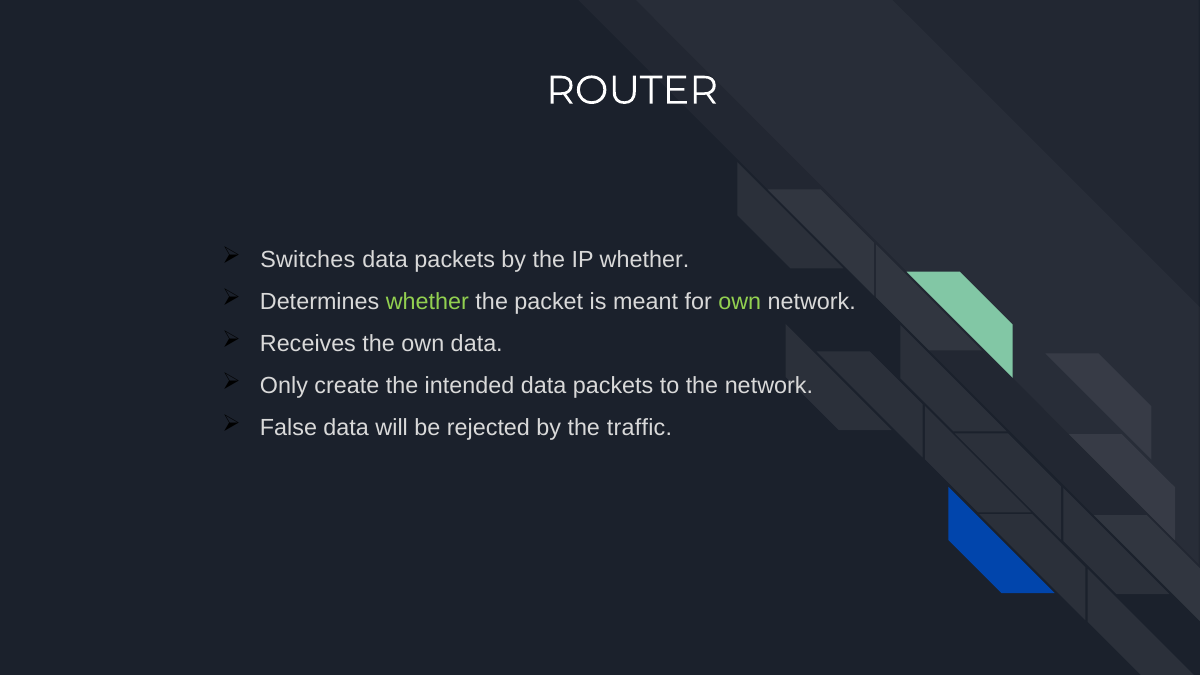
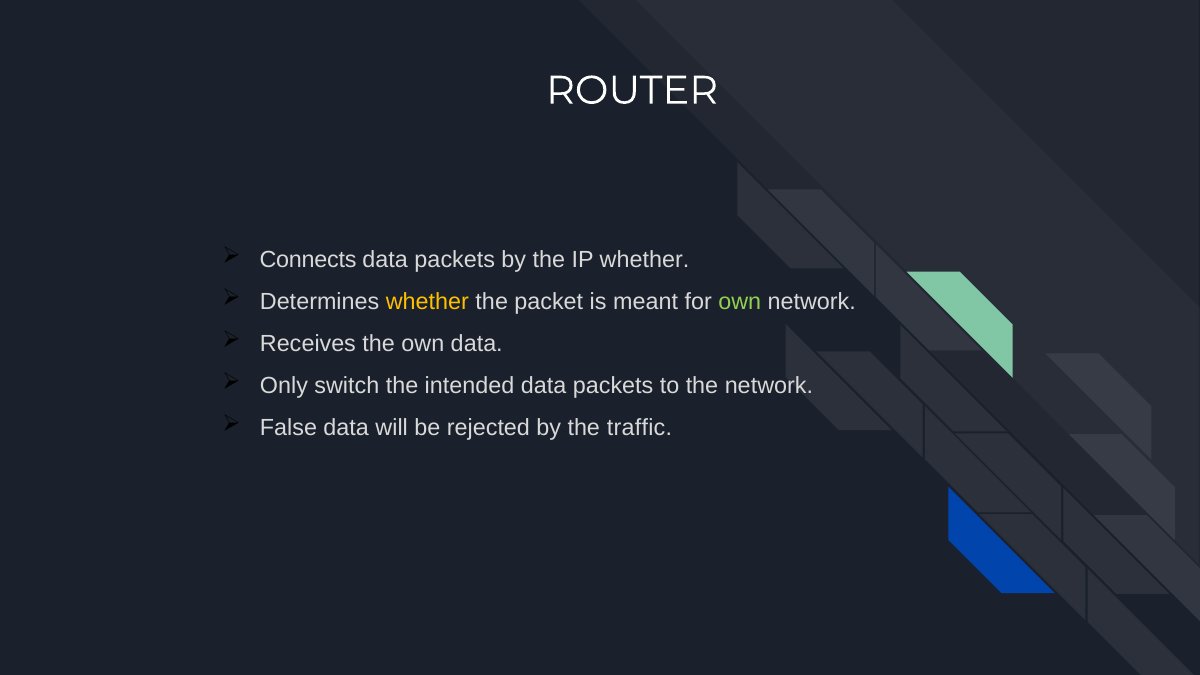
Switches: Switches -> Connects (308, 260)
whether colour: light green -> yellow (427, 302)
create: create -> switch (347, 386)
